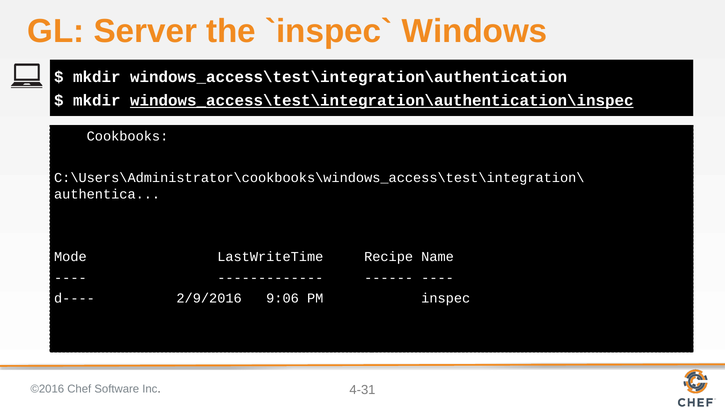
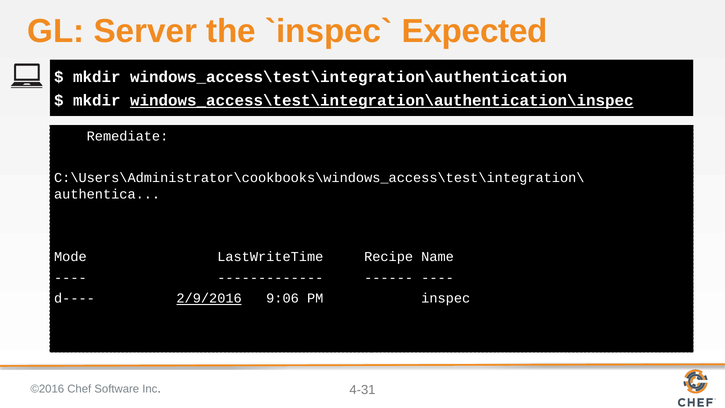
Windows: Windows -> Expected (475, 31)
Cookbooks: Cookbooks -> Remediate (127, 136)
2/9/2016 underline: none -> present (209, 298)
